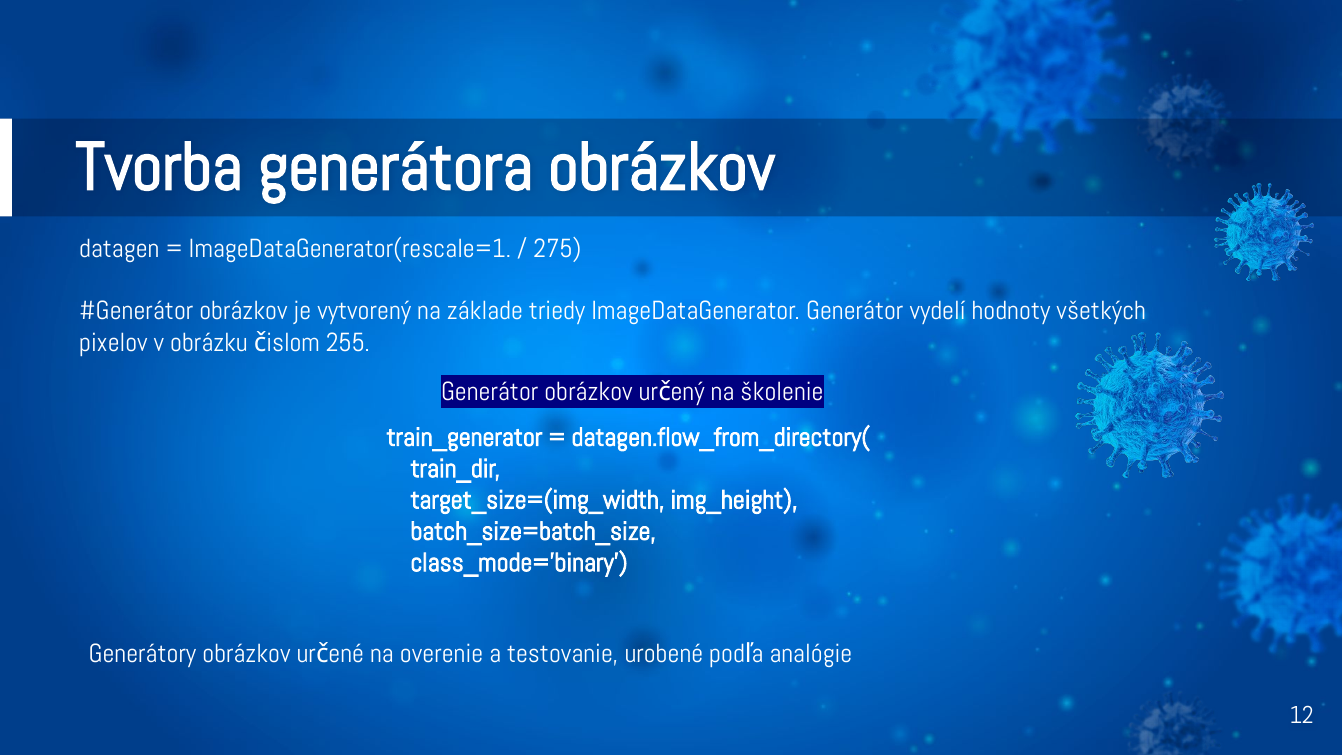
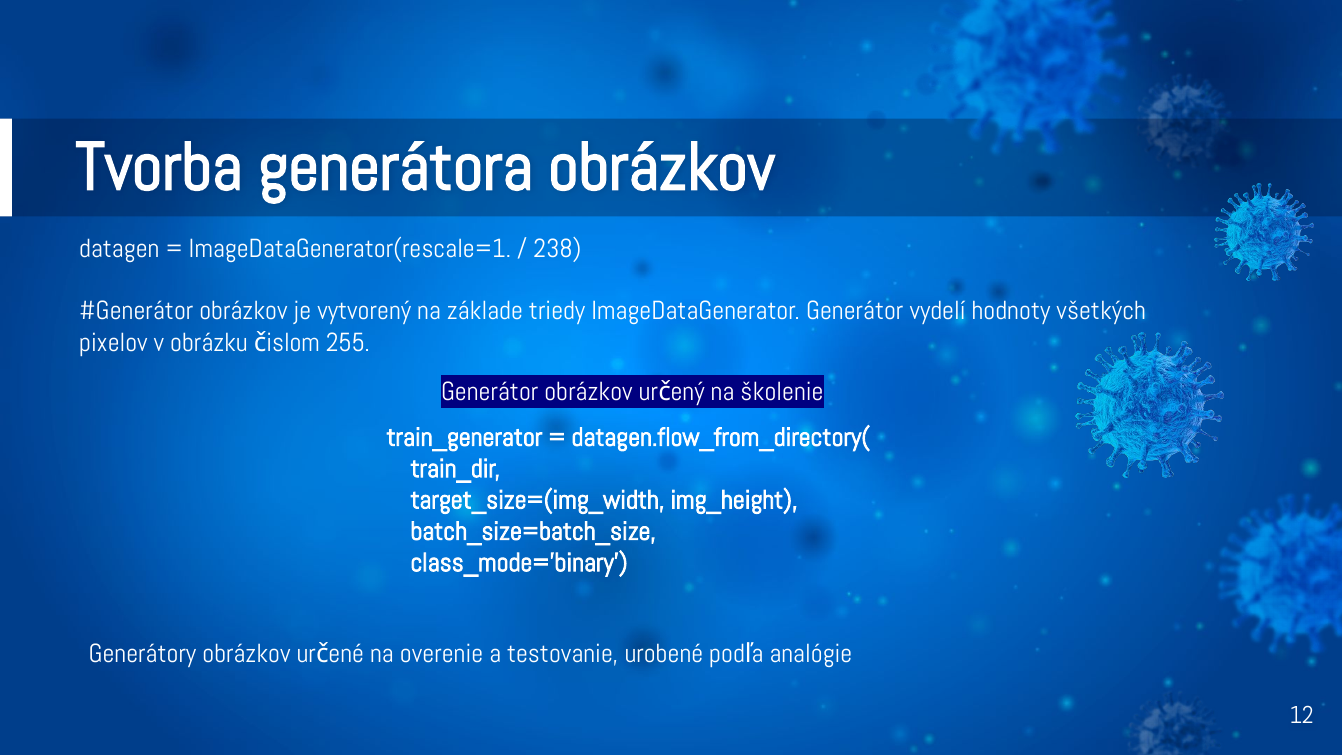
275: 275 -> 238 (557, 248)
